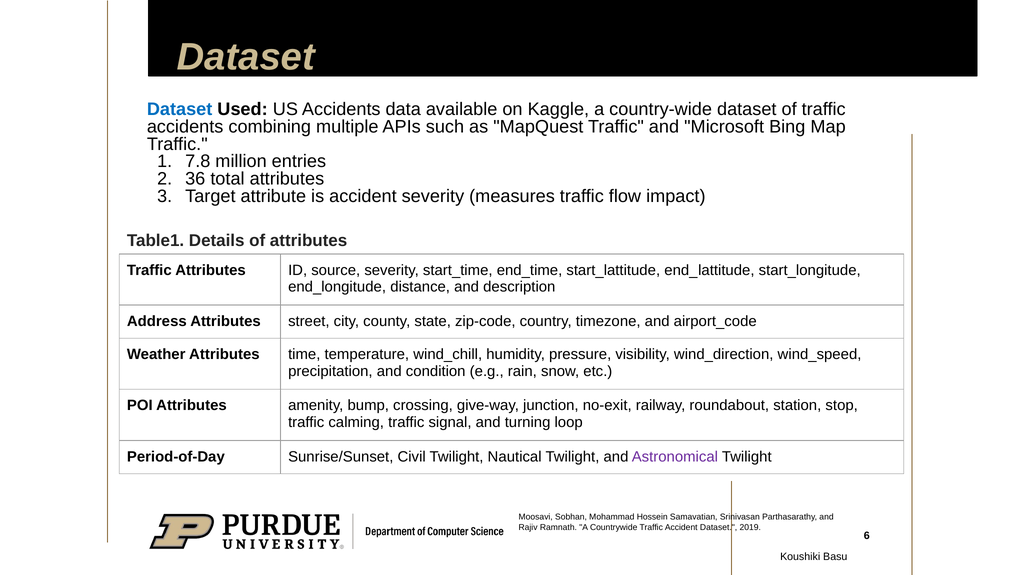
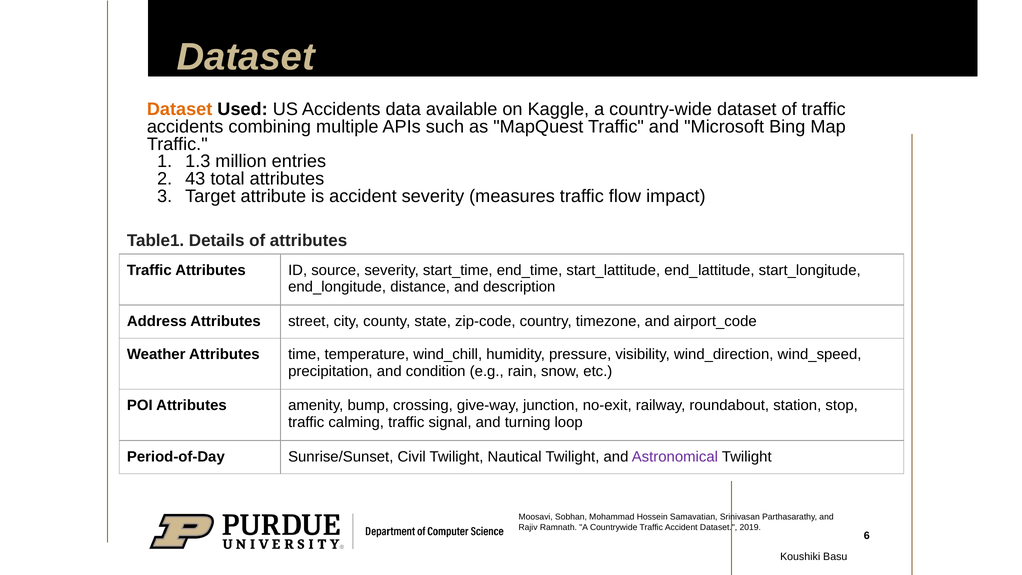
Dataset colour: blue -> orange (180, 109)
7.8: 7.8 -> 1.3 (198, 161)
36: 36 -> 43 (195, 179)
